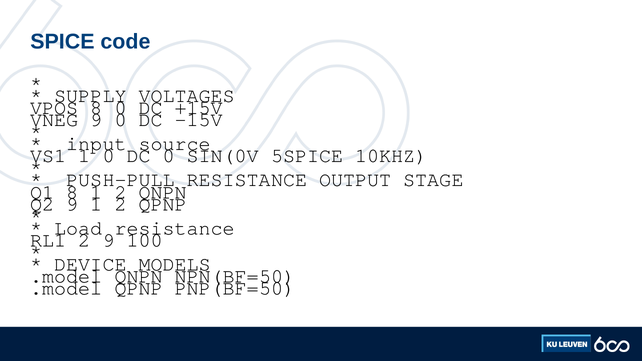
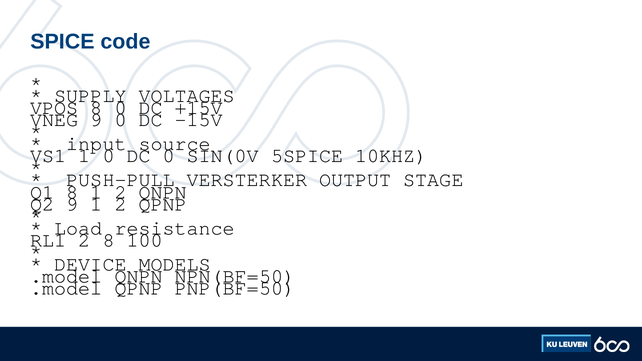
RESISTANCE: RESISTANCE -> VERSTERKER (247, 180)
9: 9 -> 8 (109, 240)
